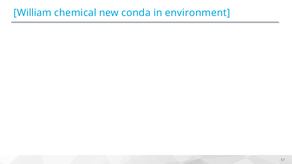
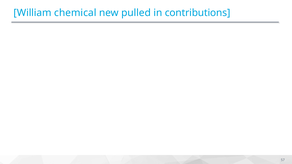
conda: conda -> pulled (136, 13)
environment: environment -> contributions (198, 13)
